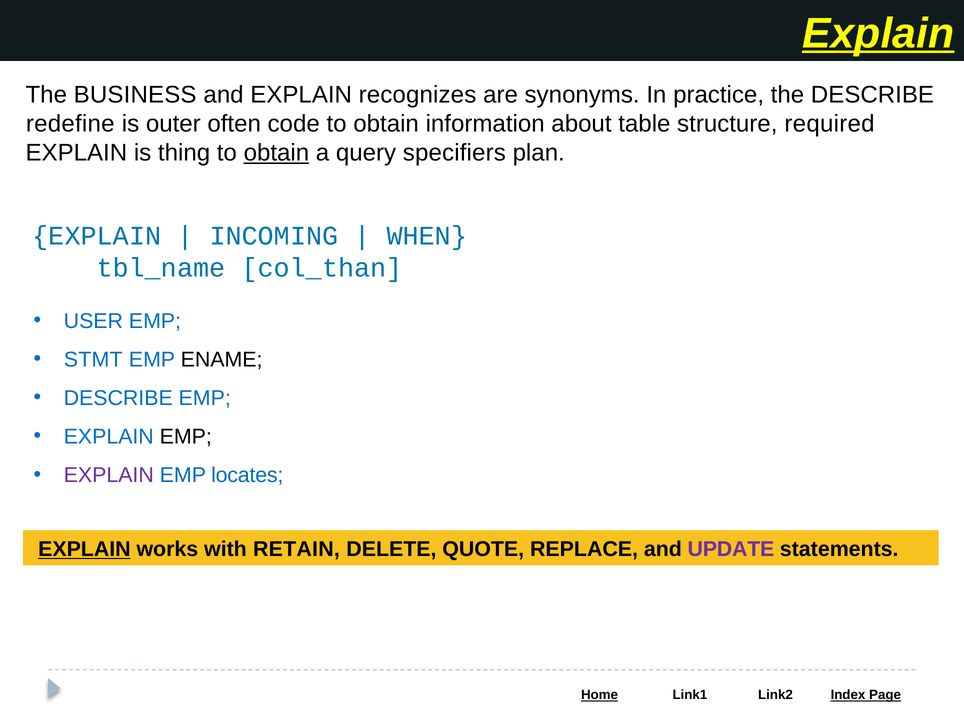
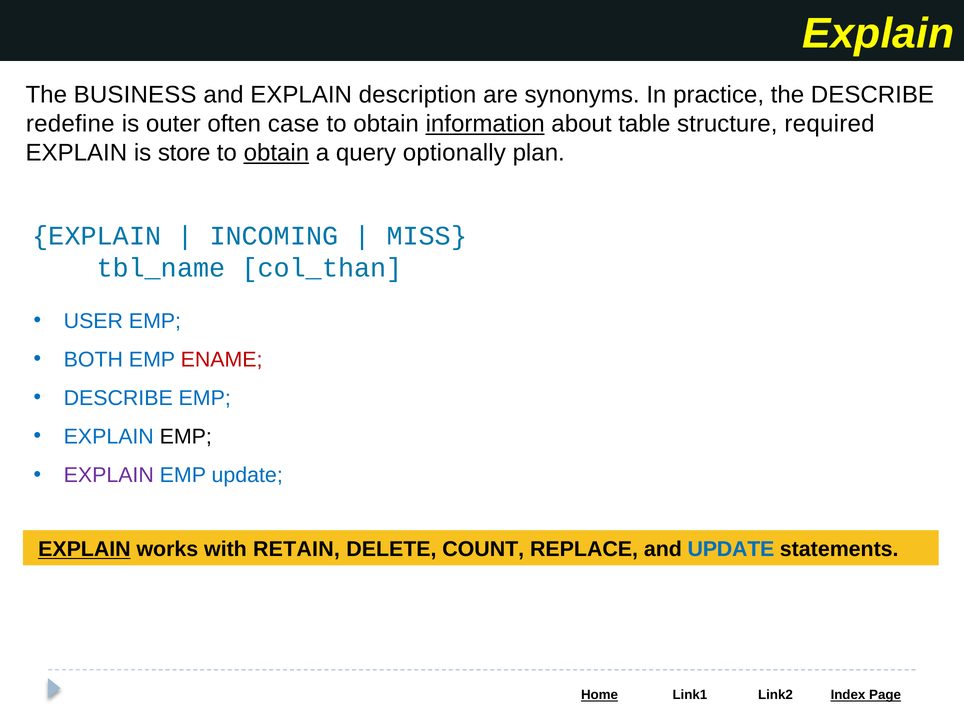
Explain underline: present -> none (878, 33)
recognizes: recognizes -> description (417, 95)
code: code -> case (294, 124)
information underline: none -> present (485, 124)
thing: thing -> store (184, 153)
specifiers: specifiers -> optionally (454, 153)
WHEN: WHEN -> MISS (427, 236)
STMT: STMT -> BOTH (93, 360)
ENAME colour: black -> red (222, 360)
EMP locates: locates -> update (247, 475)
QUOTE: QUOTE -> COUNT (483, 549)
UPDATE colour: purple -> blue (731, 549)
